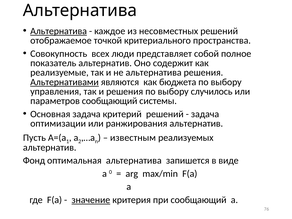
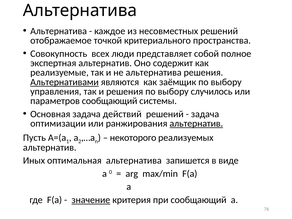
Альтернатива underline: present -> none (59, 31)
показатель: показатель -> экспертная (53, 63)
бюджета: бюджета -> заёмщик (178, 82)
критерий: критерий -> действий (122, 114)
альтернатив underline: none -> present (196, 124)
известным: известным -> некоторого (133, 138)
Фонд: Фонд -> Иных (34, 161)
